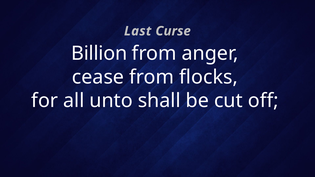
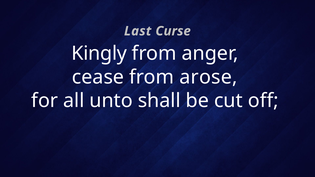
Billion: Billion -> Kingly (99, 54)
flocks: flocks -> arose (208, 77)
